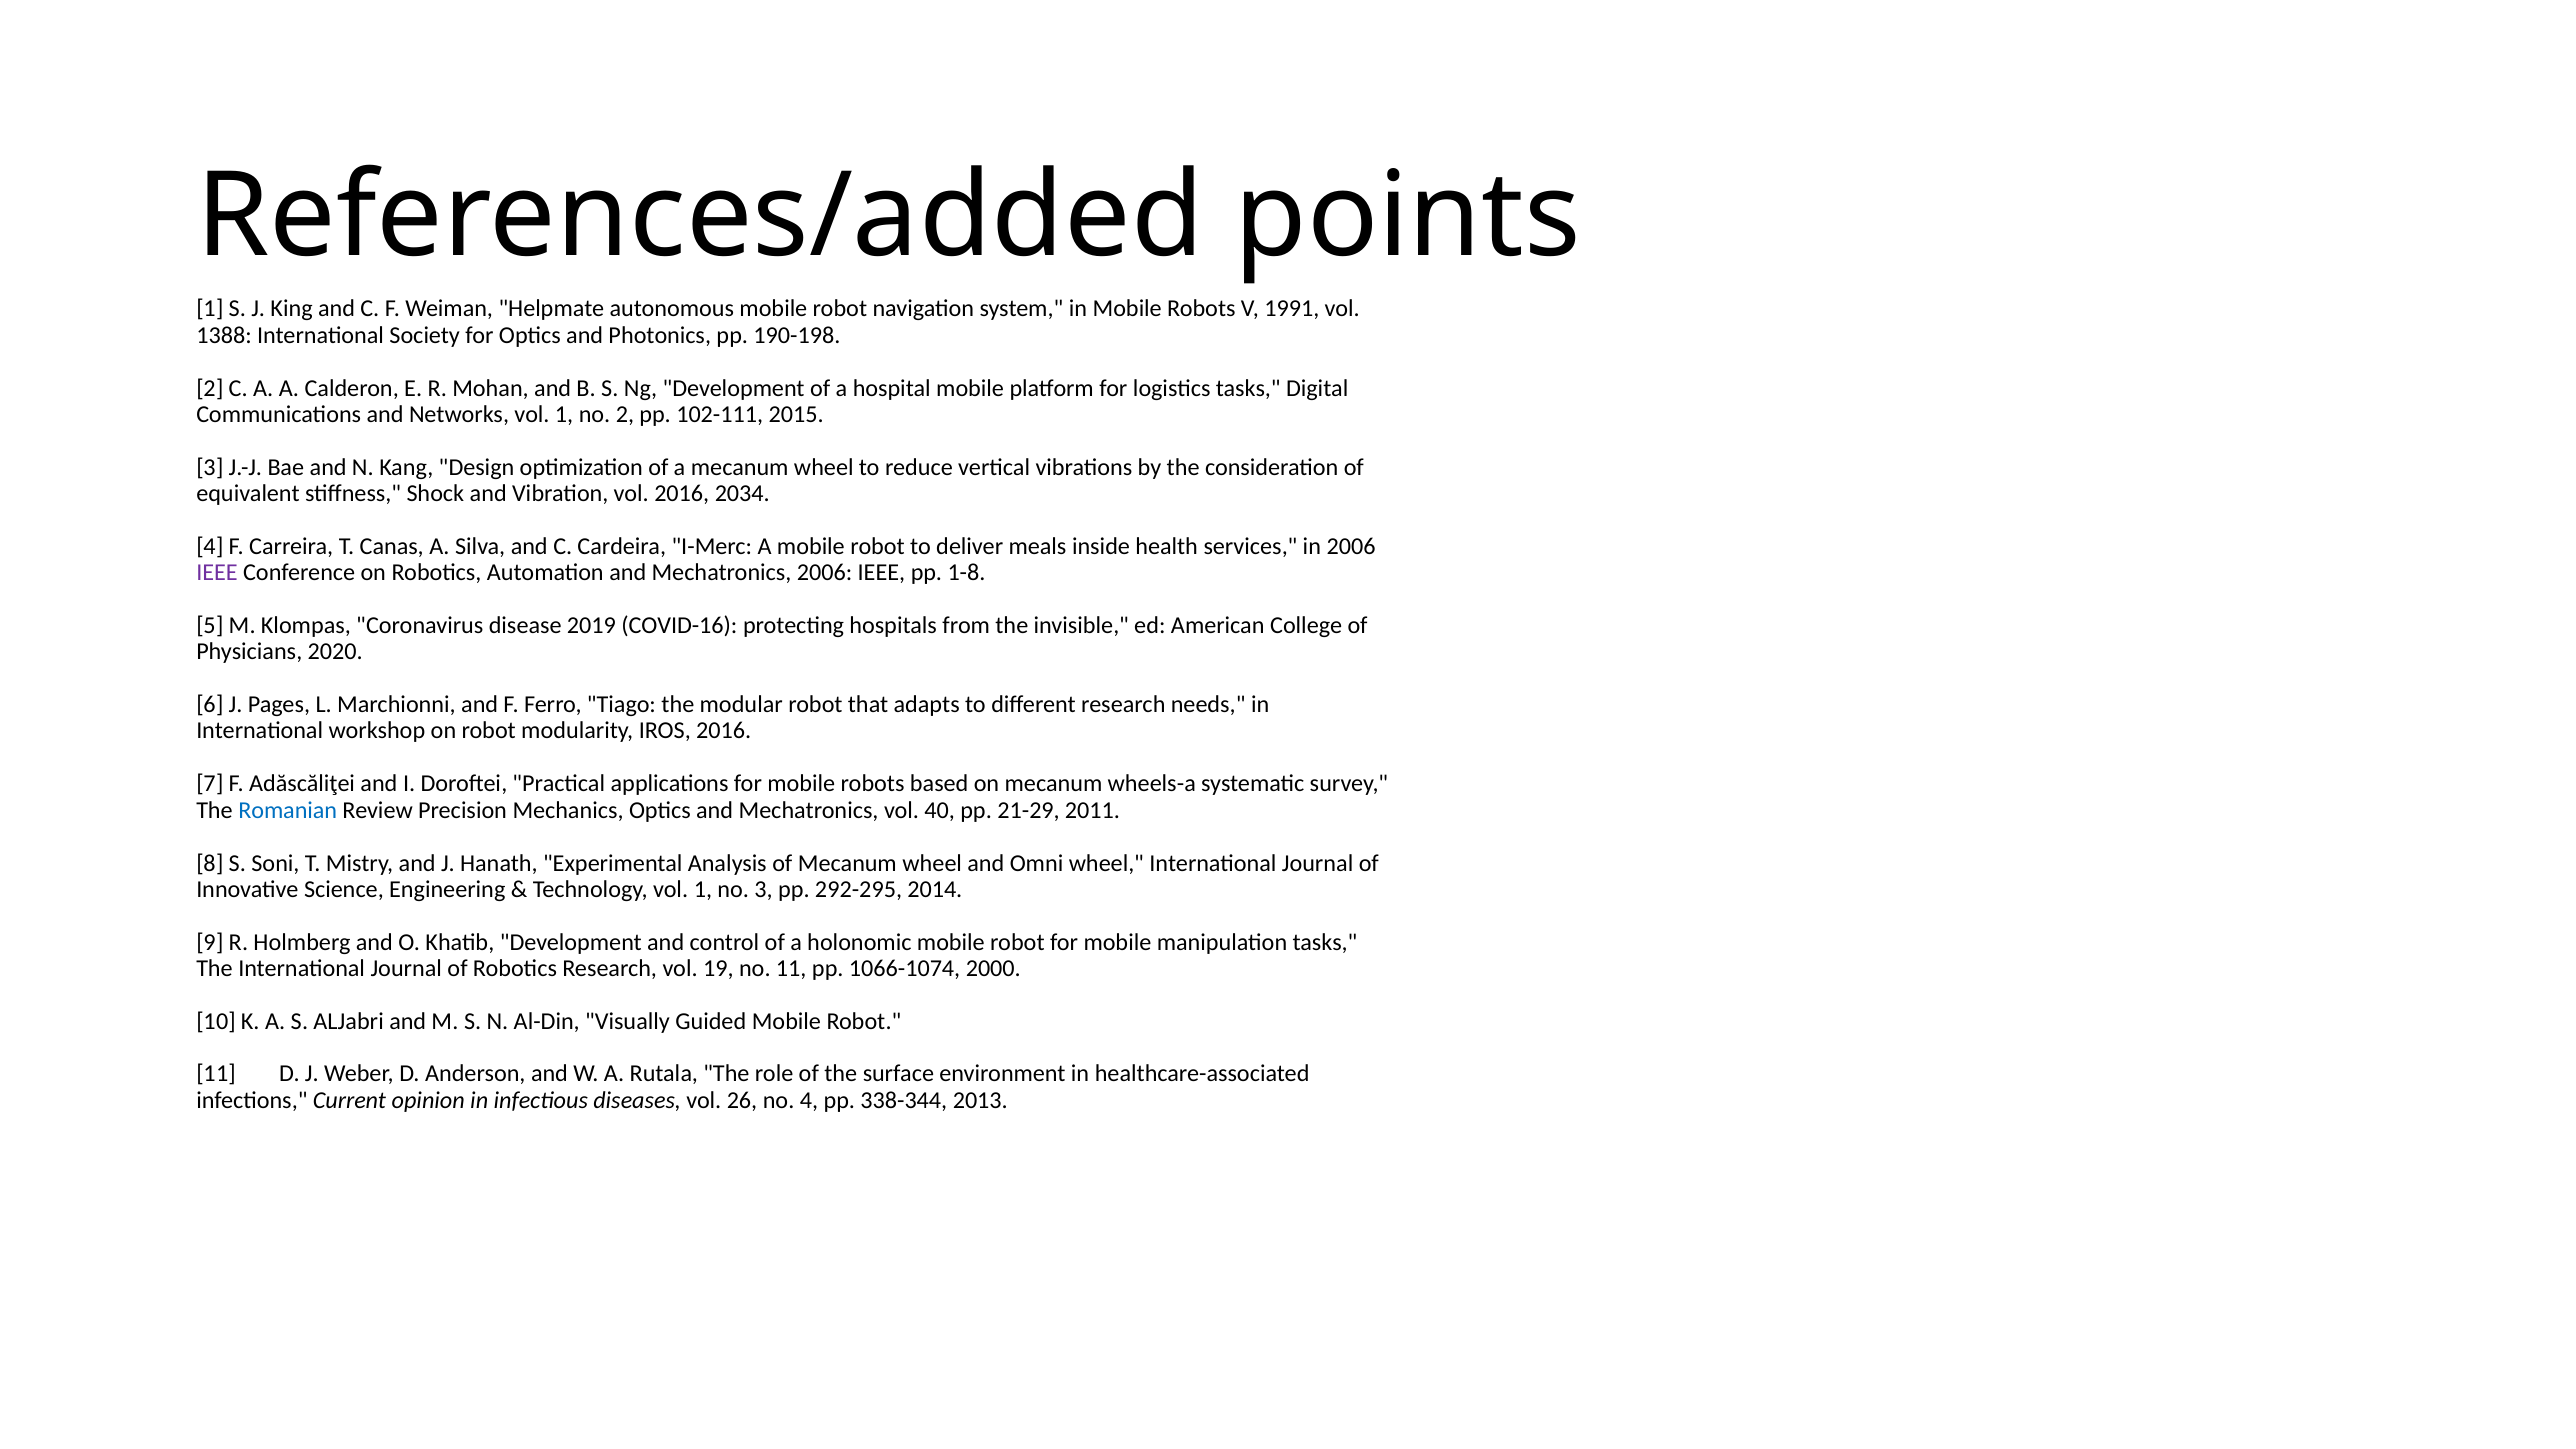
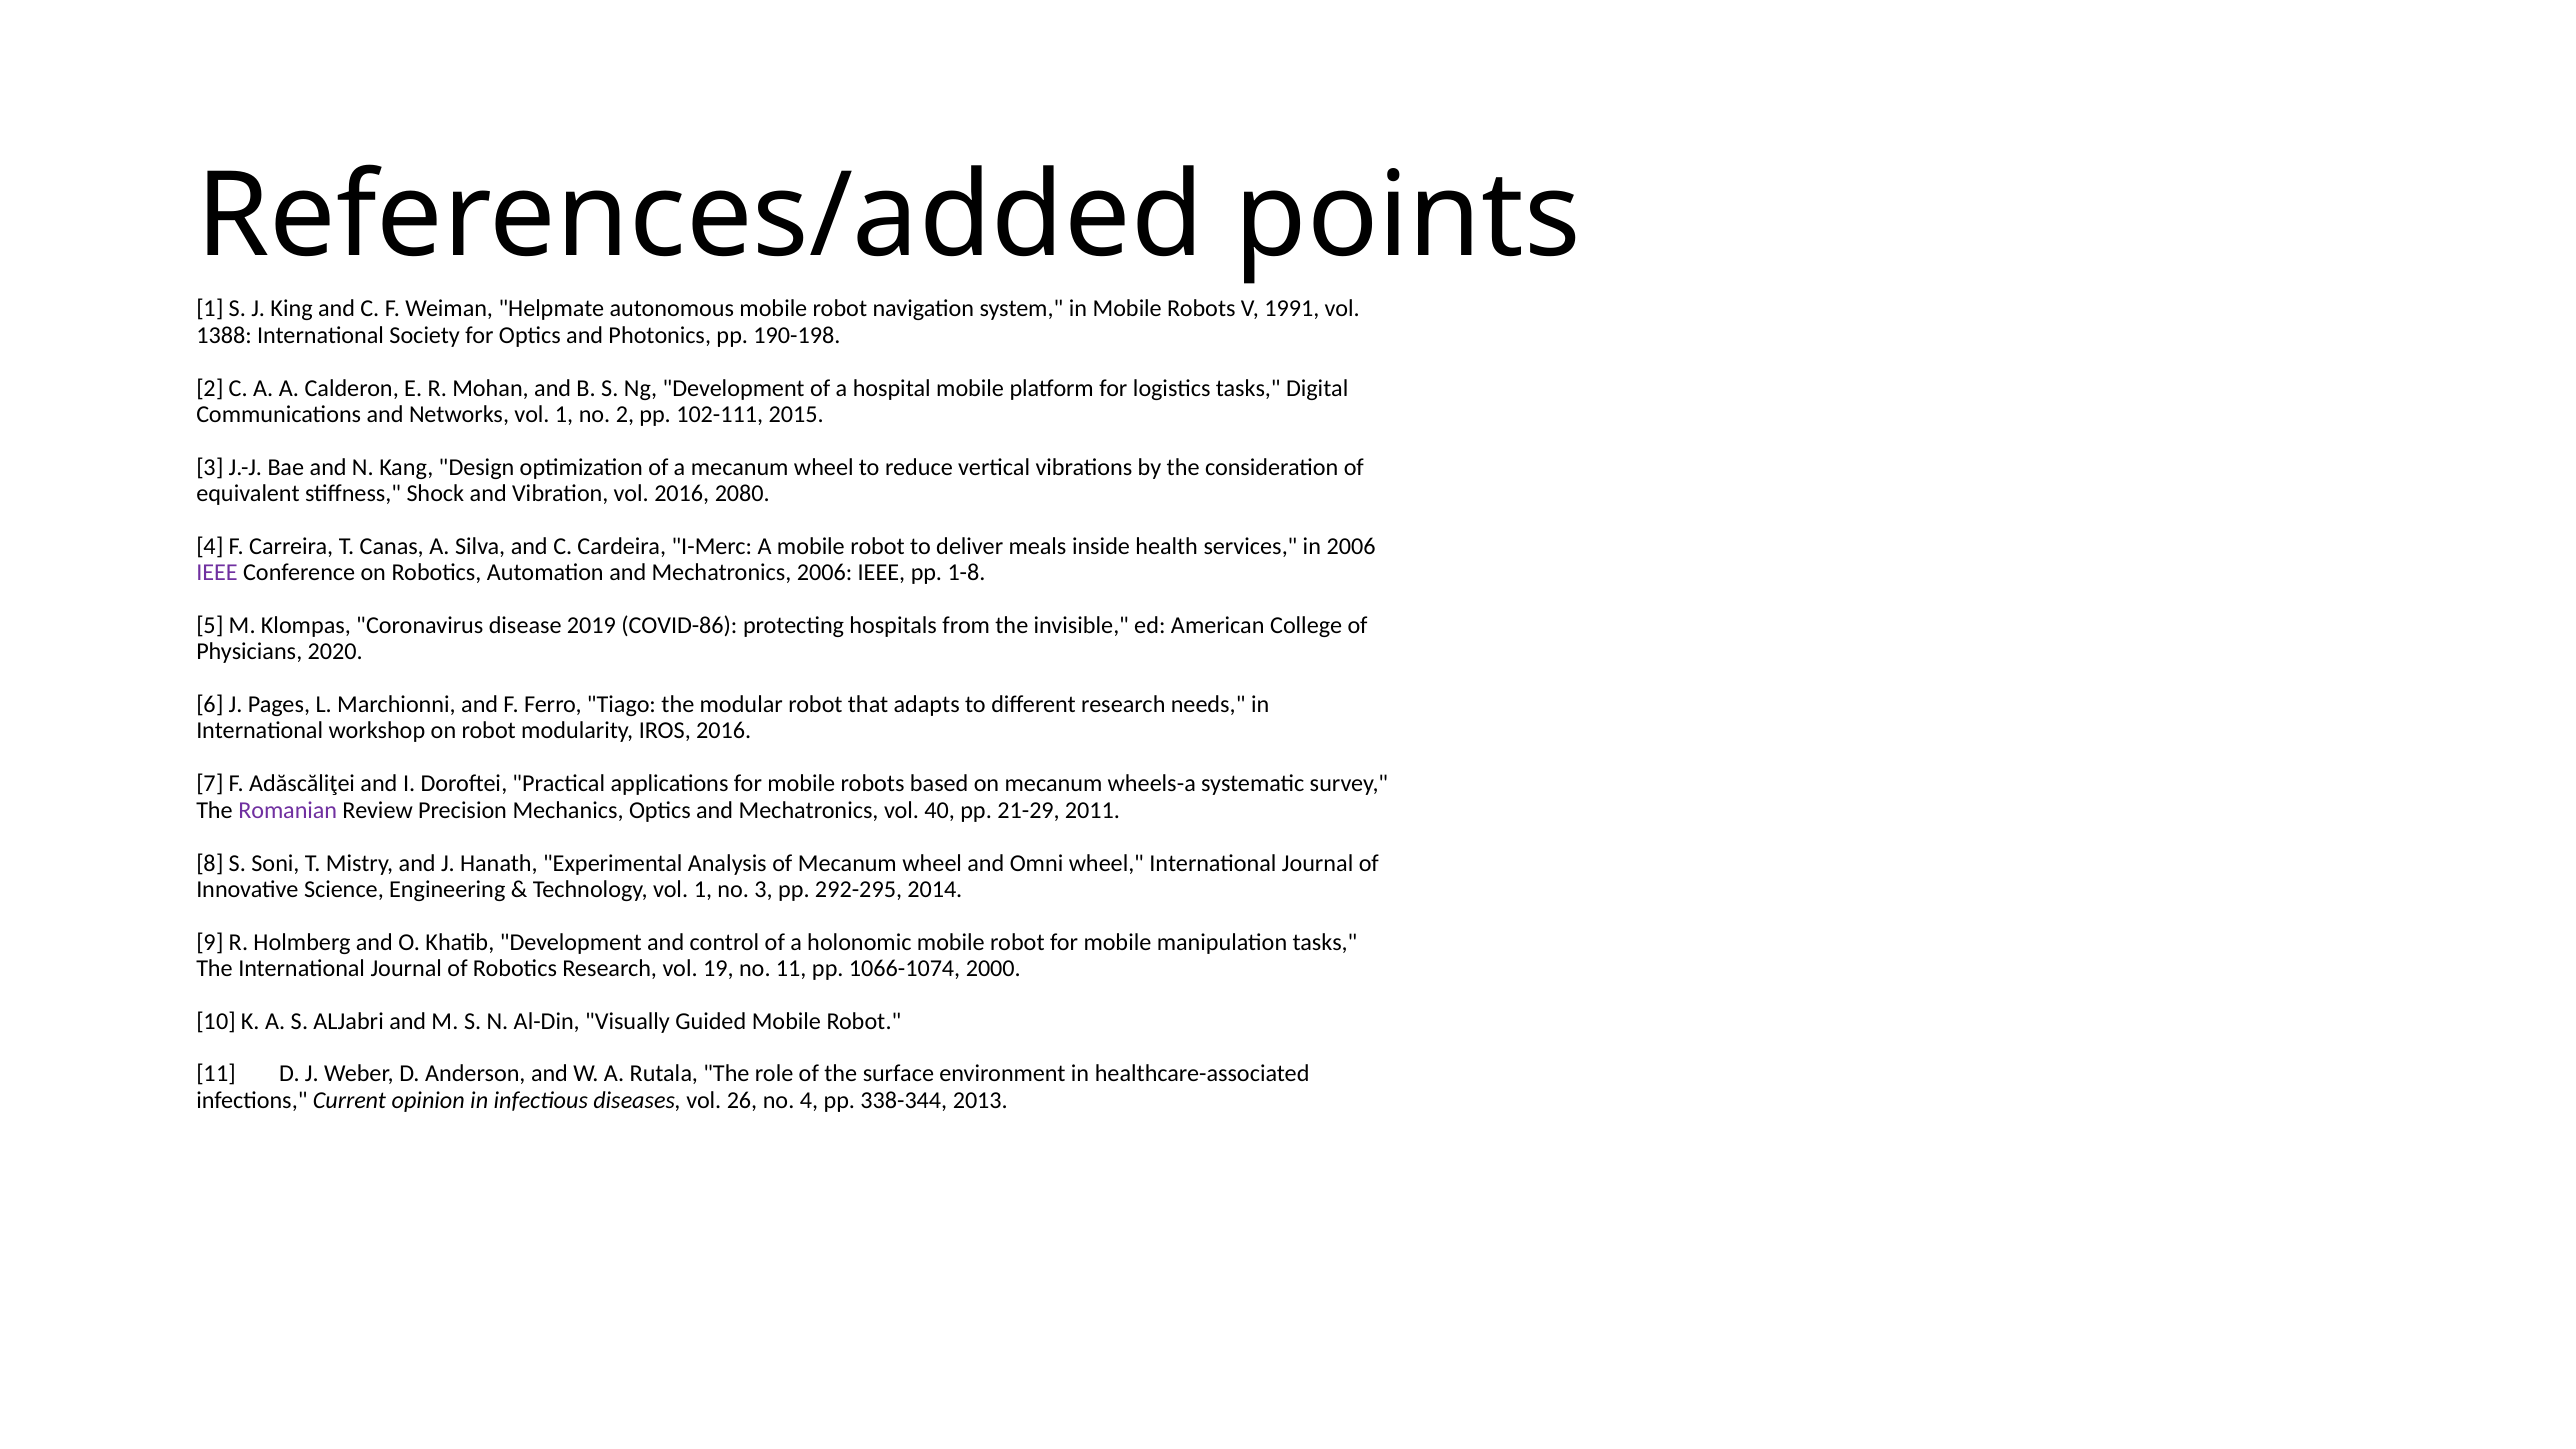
2034: 2034 -> 2080 (742, 493)
COVID-16: COVID-16 -> COVID-86 (679, 626)
Romanian colour: blue -> purple (288, 810)
